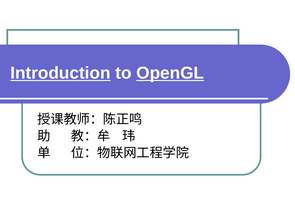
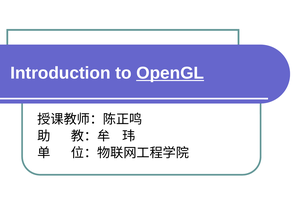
Introduction underline: present -> none (60, 73)
